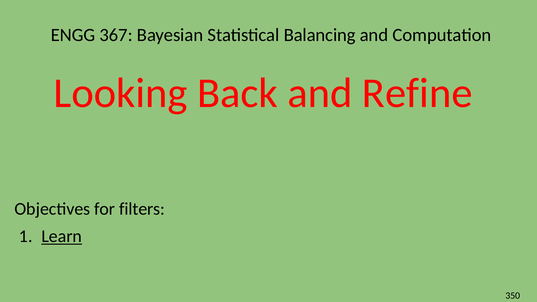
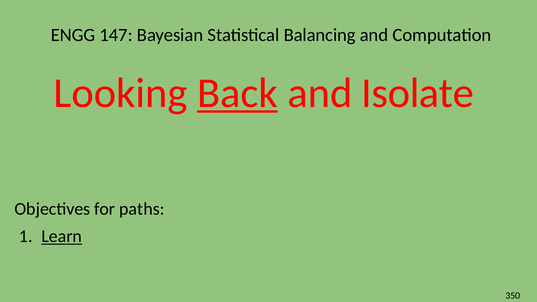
367: 367 -> 147 (116, 35)
Back underline: none -> present (237, 93)
Refine: Refine -> Isolate (418, 93)
filters: filters -> paths (142, 209)
